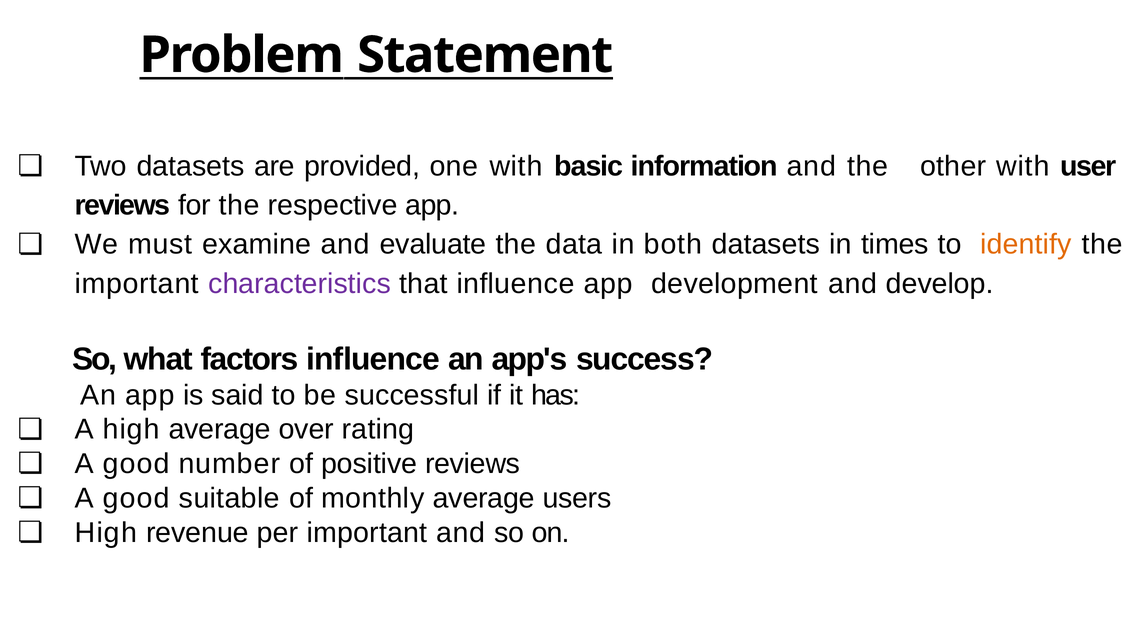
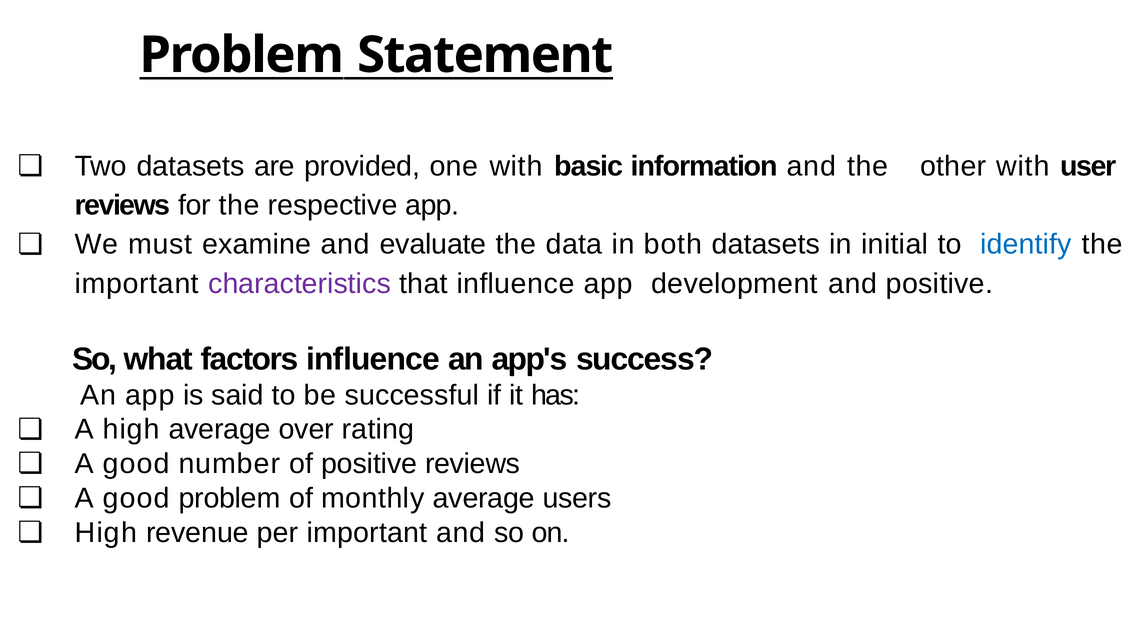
times: times -> initial (895, 245)
identify colour: orange -> blue (1026, 245)
and develop: develop -> positive (940, 284)
good suitable: suitable -> problem (230, 498)
